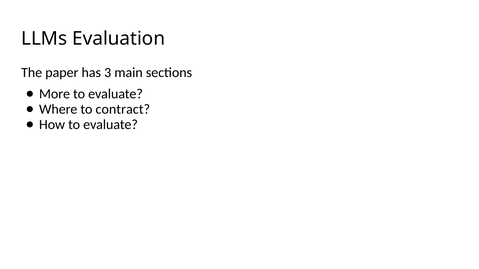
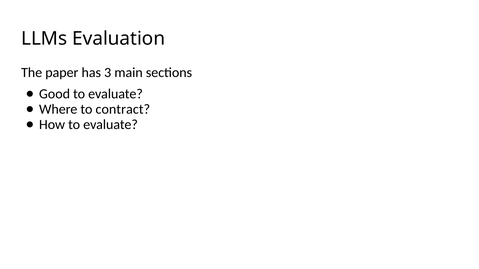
More: More -> Good (55, 94)
